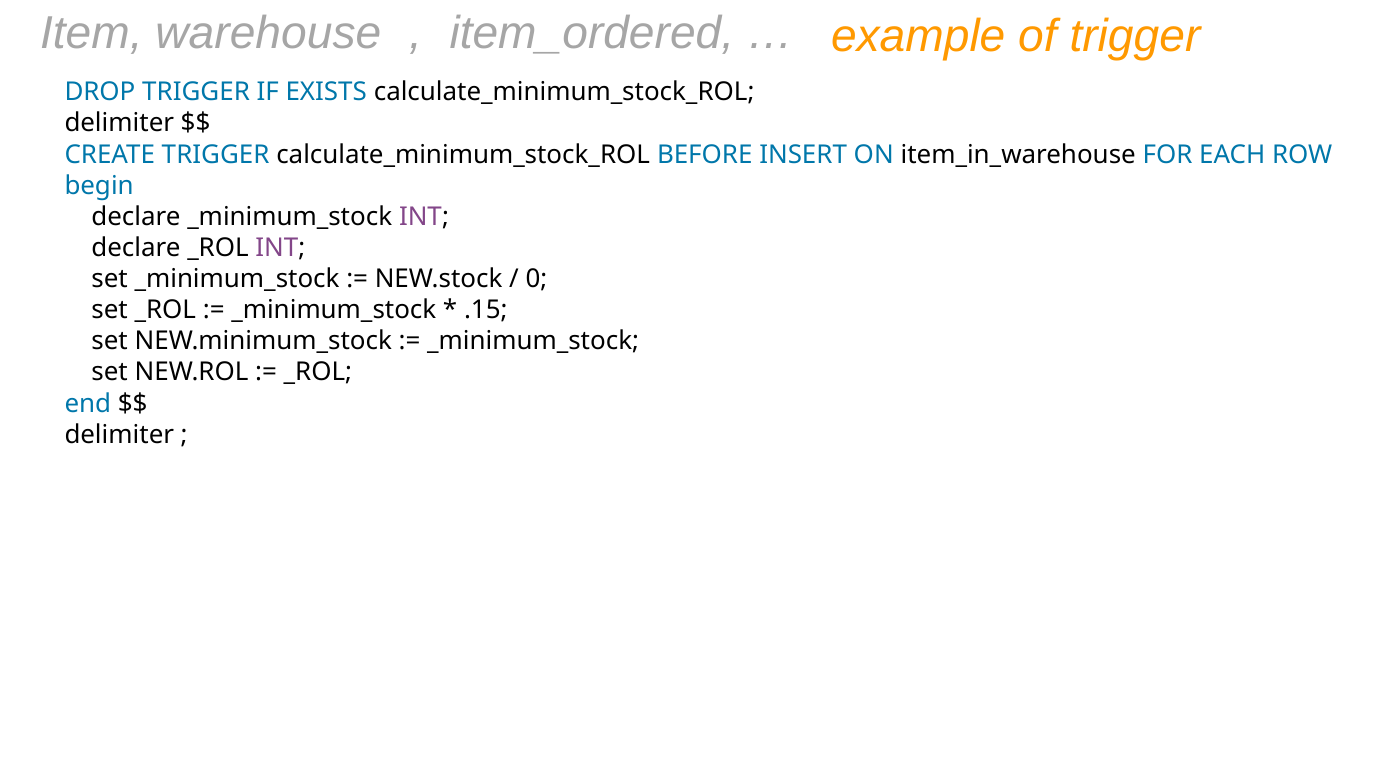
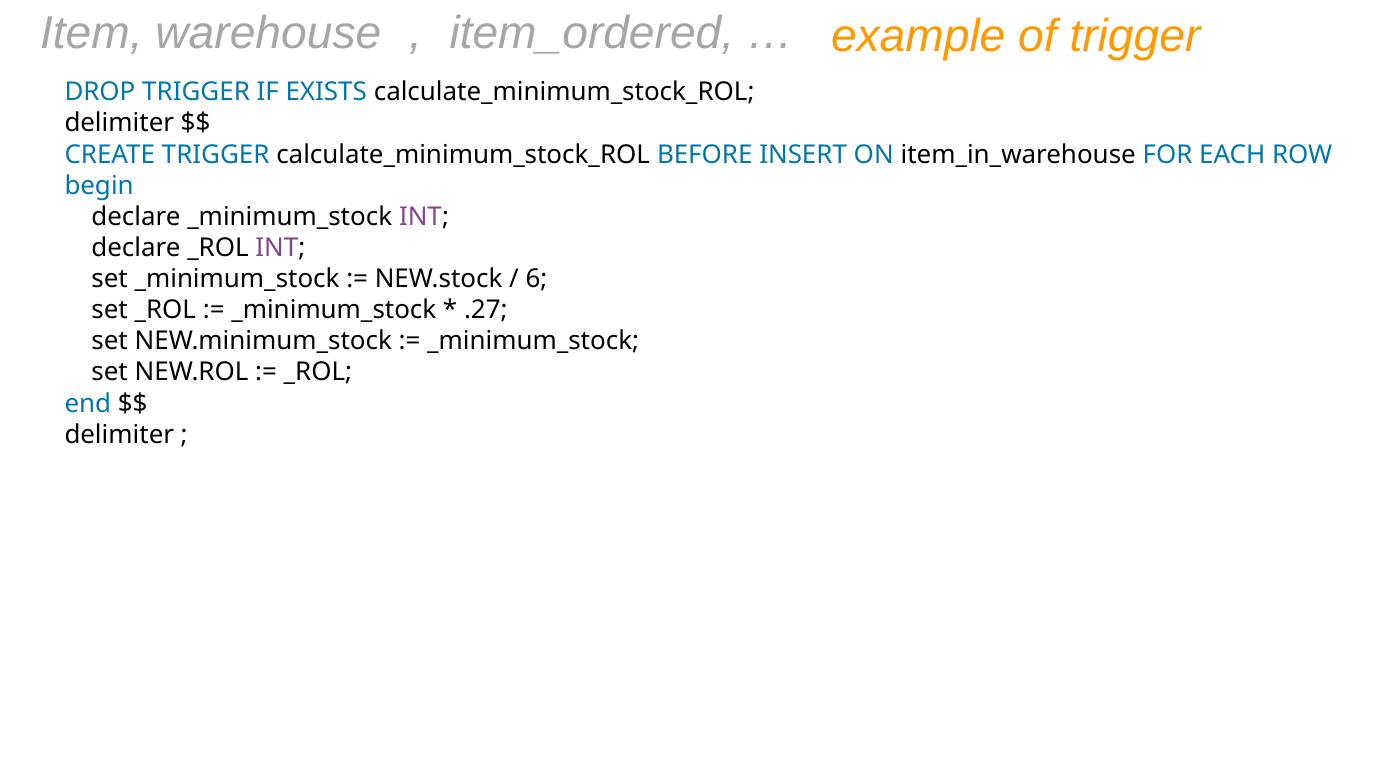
0: 0 -> 6 (536, 279)
.15: .15 -> .27 (486, 310)
